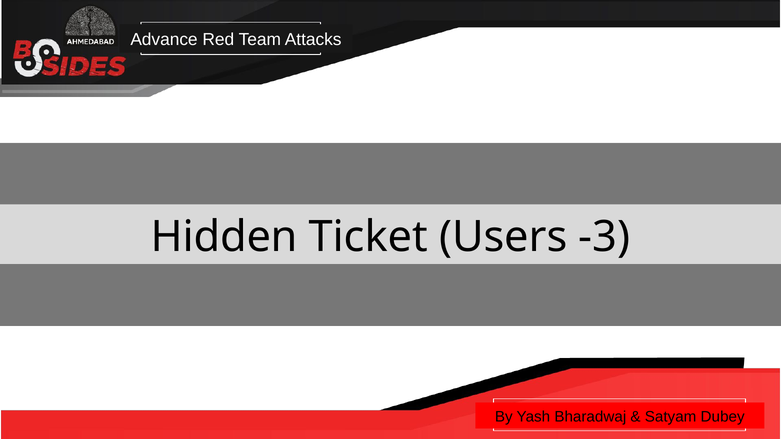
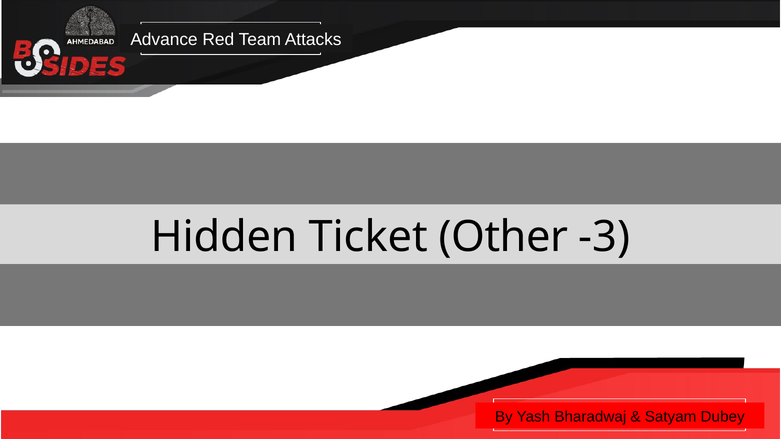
Users: Users -> Other (503, 237)
